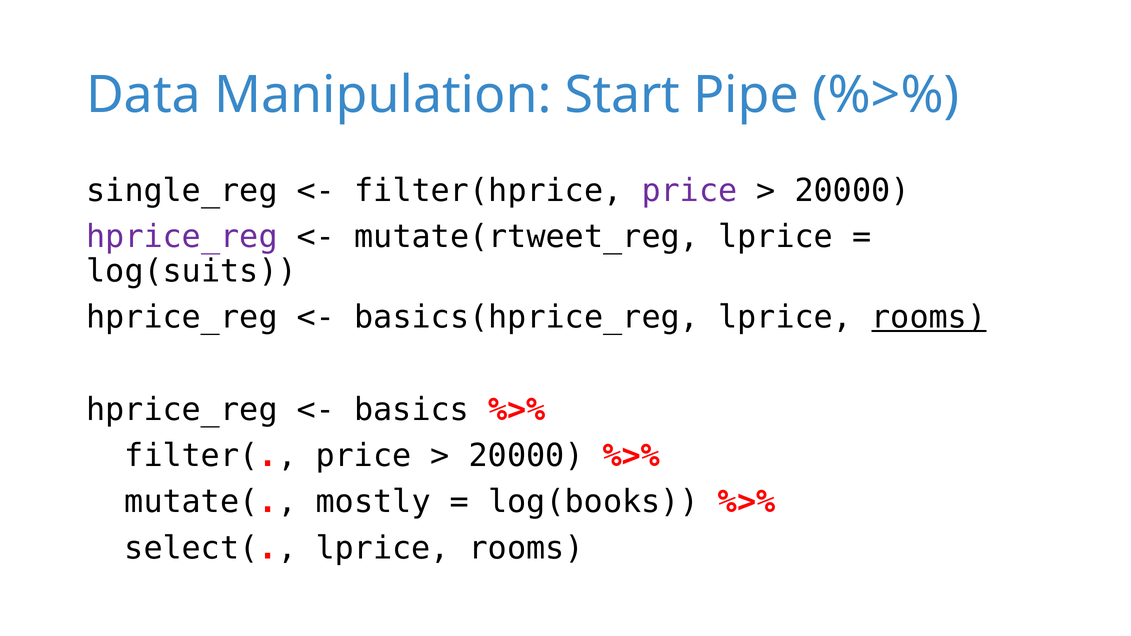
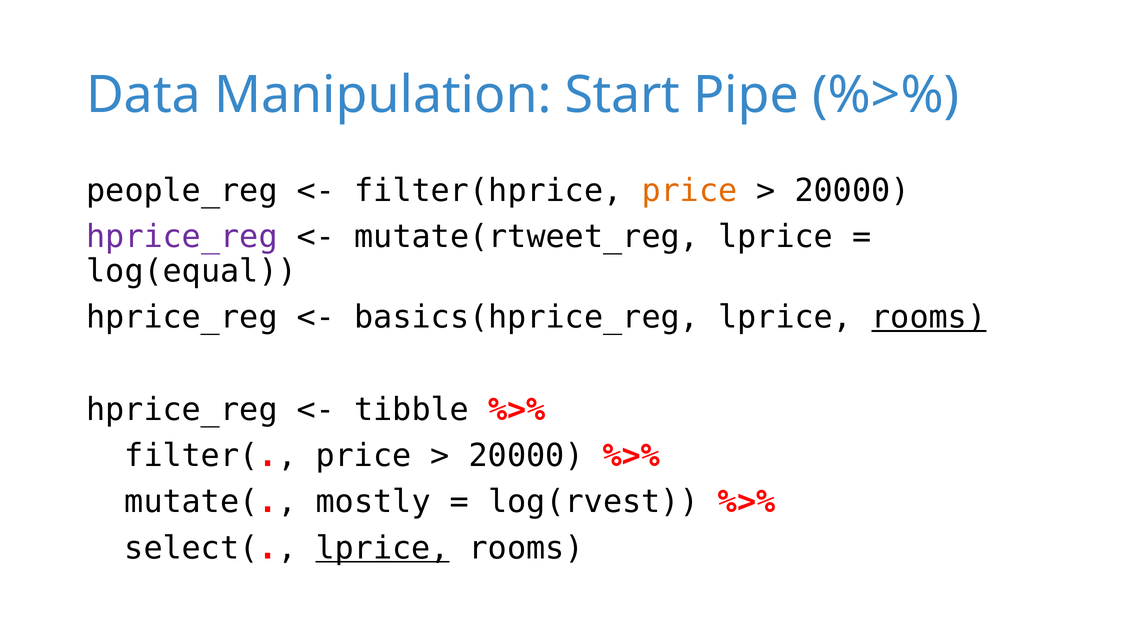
single_reg: single_reg -> people_reg (182, 191)
price colour: purple -> orange (689, 191)
log(suits: log(suits -> log(equal (192, 271)
basics: basics -> tibble (412, 410)
log(books: log(books -> log(rvest (593, 502)
lprice underline: none -> present (383, 548)
